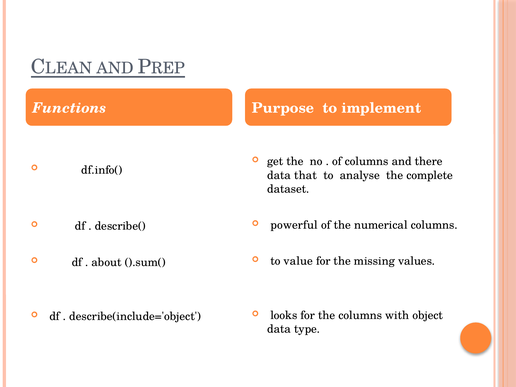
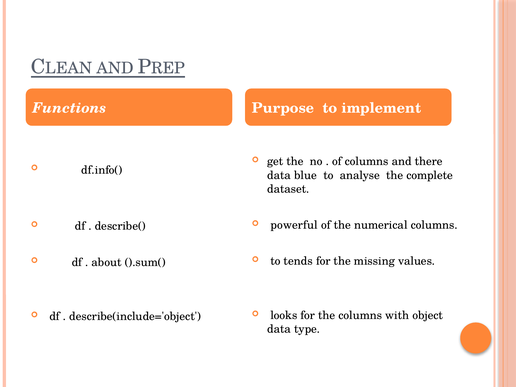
that: that -> blue (306, 175)
value: value -> tends (298, 261)
